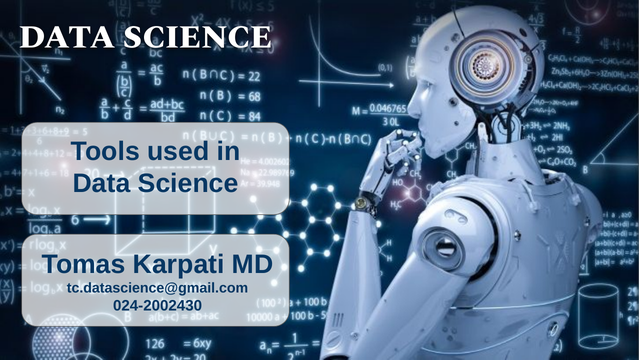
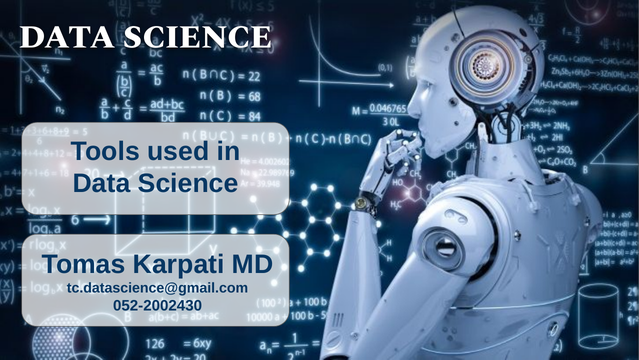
024-2002430: 024-2002430 -> 052-2002430 (158, 305)
